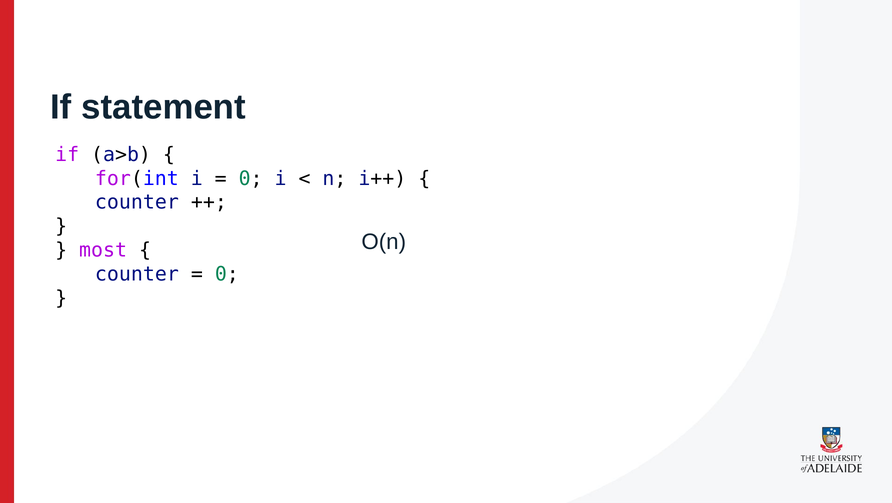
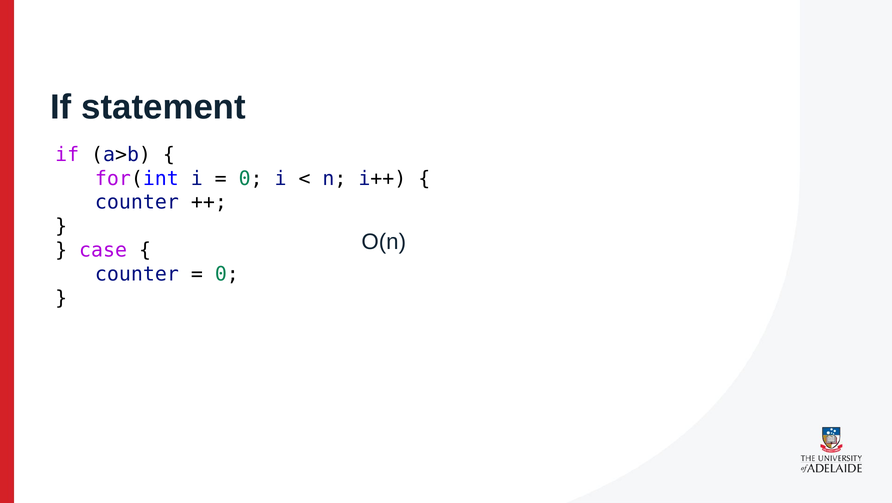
most: most -> case (103, 250)
